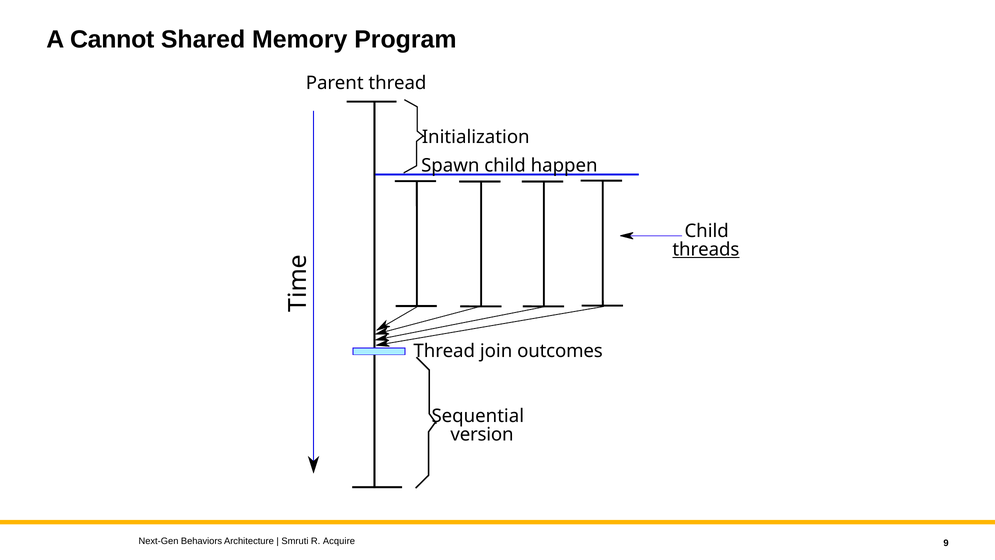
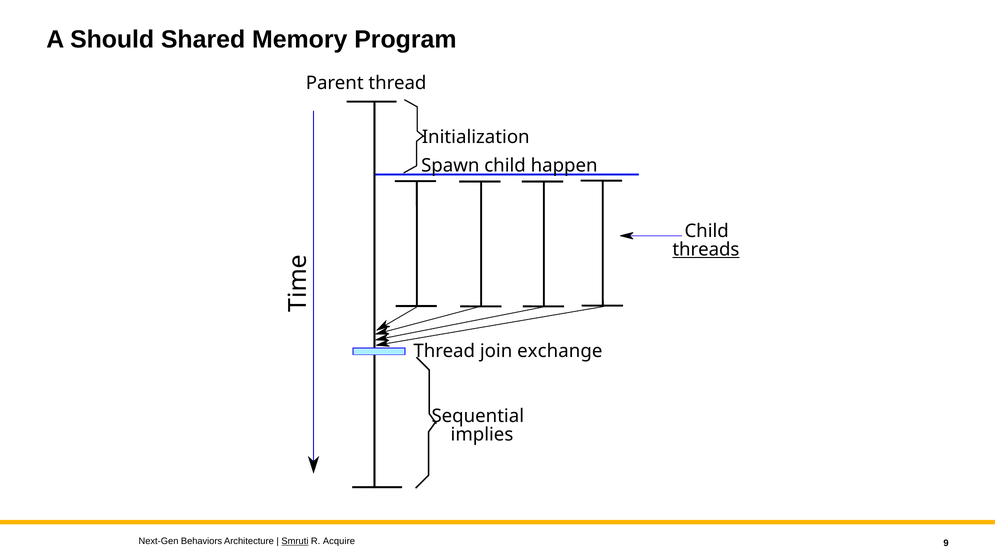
Cannot: Cannot -> Should (112, 39)
outcomes: outcomes -> exchange (560, 351)
version: version -> implies (482, 434)
Smruti underline: none -> present (295, 541)
